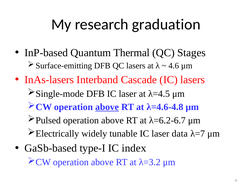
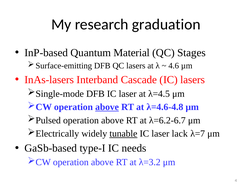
Thermal: Thermal -> Material (132, 53)
tunable underline: none -> present (123, 134)
data: data -> lack (180, 134)
index: index -> needs (134, 148)
